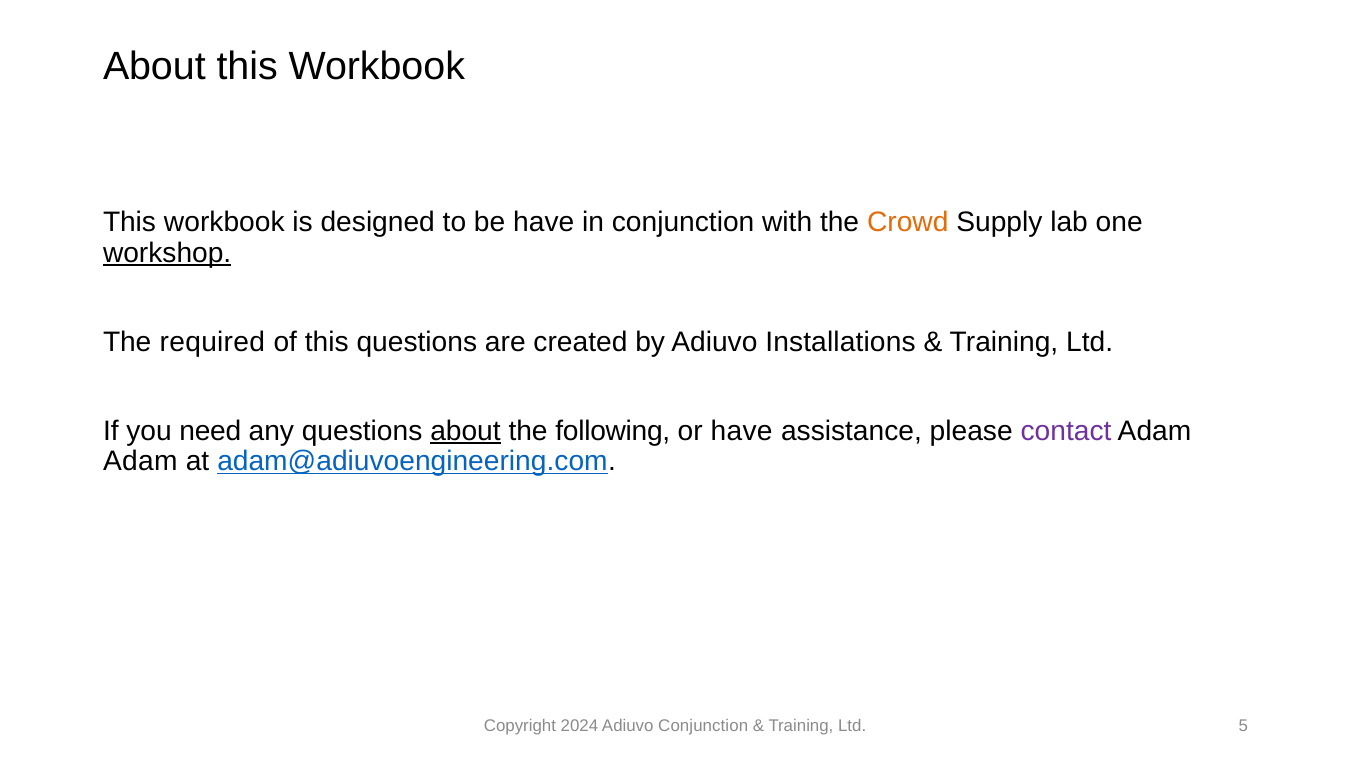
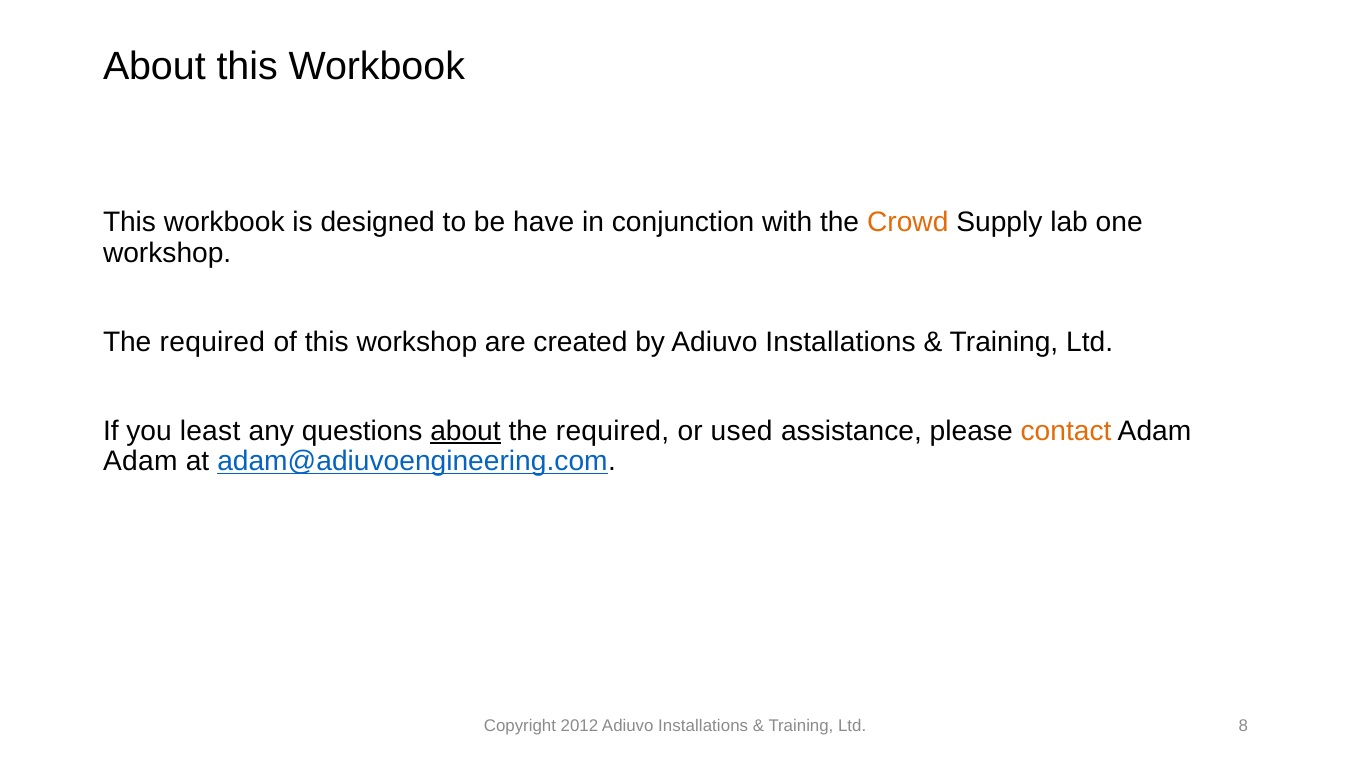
workshop underline: present -> none (167, 253)
this questions: questions -> workshop (417, 342)
need: need -> least (210, 431)
following: following -> required (613, 431)
or have: have -> used (742, 431)
contact colour: purple -> orange (1066, 431)
2024: 2024 -> 2012 (579, 726)
Conjunction: Conjunction -> Installations (703, 726)
5: 5 -> 8 (1243, 726)
